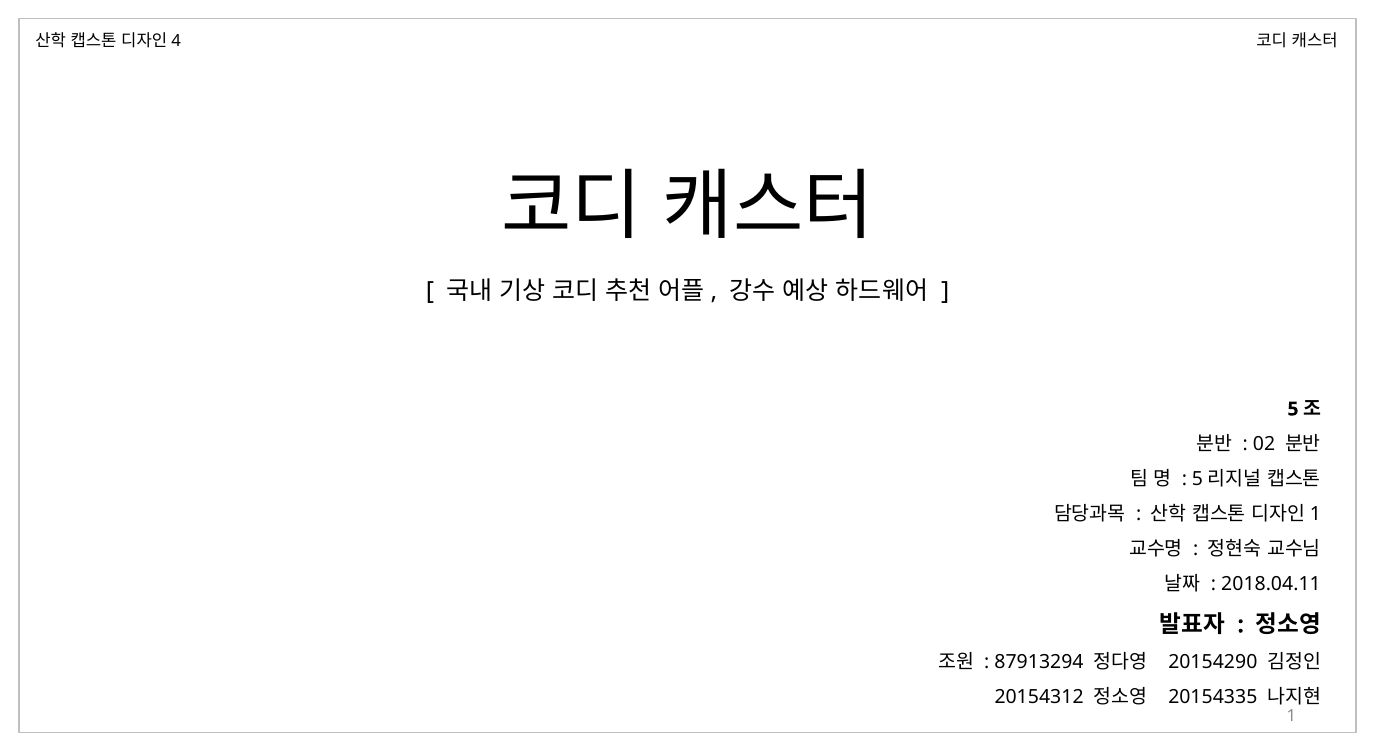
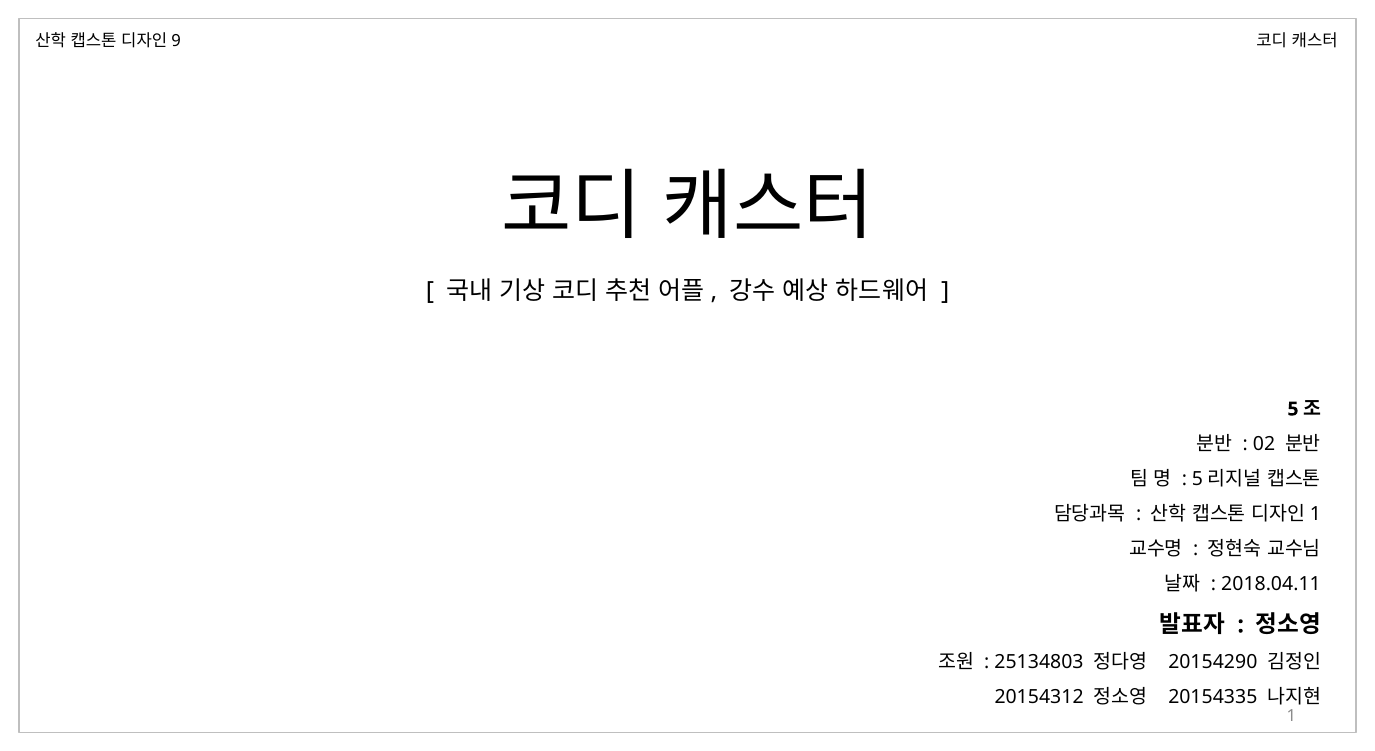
4: 4 -> 9 (176, 41)
87913294: 87913294 -> 25134803 (1039, 662)
